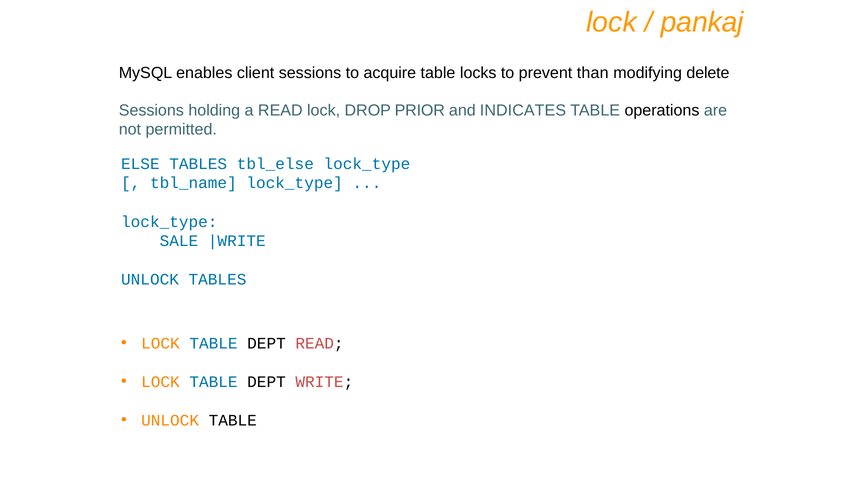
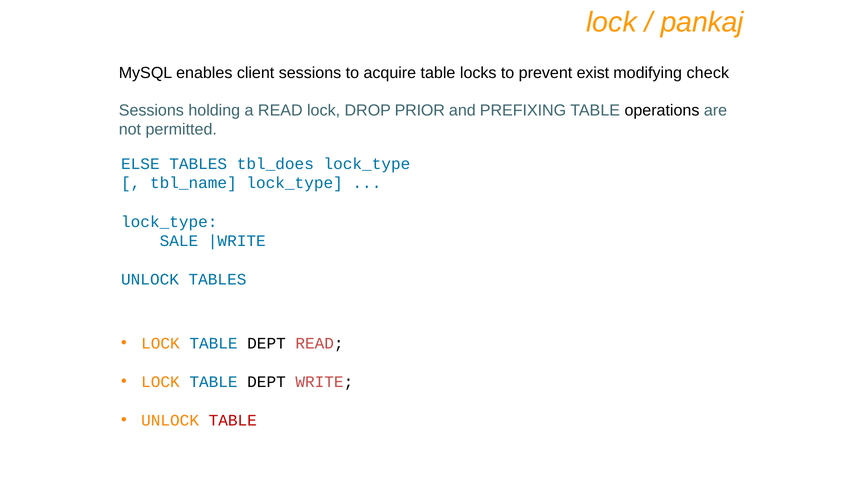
than: than -> exist (593, 73)
delete: delete -> check (708, 73)
INDICATES: INDICATES -> PREFIXING (523, 110)
tbl_else: tbl_else -> tbl_does (275, 164)
TABLE colour: black -> red (233, 421)
